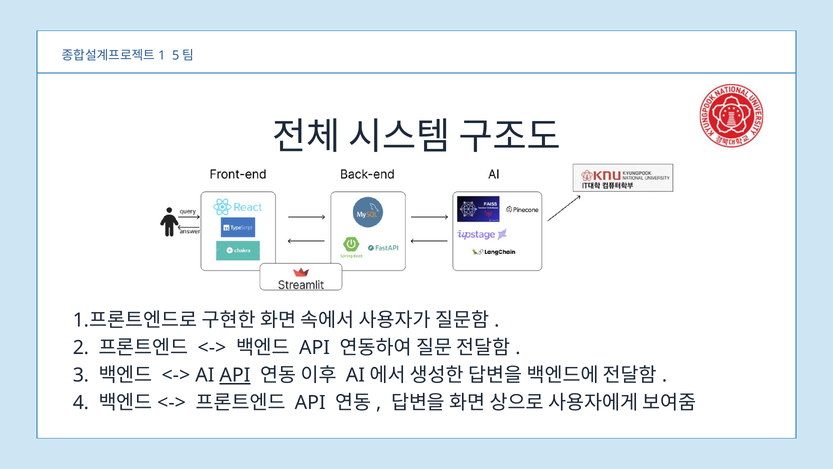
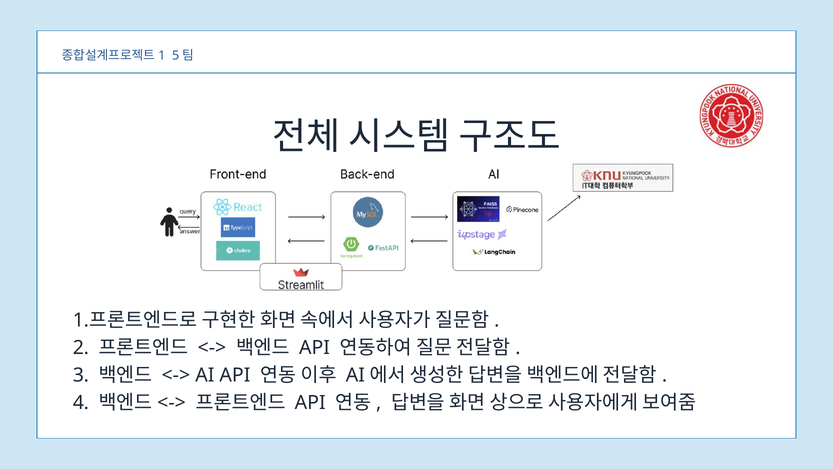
API underline: present -> none (235, 375)
